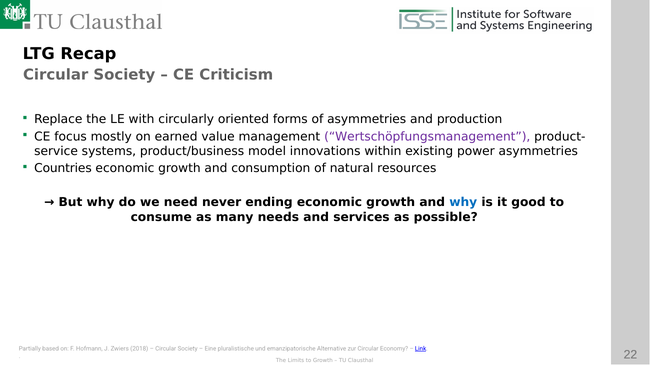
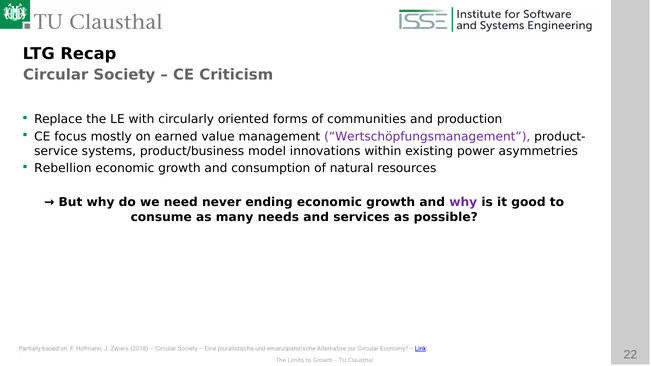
of asymmetries: asymmetries -> communities (367, 119)
Countries: Countries -> Rebellion (63, 168)
why colour: blue -> purple (463, 202)
